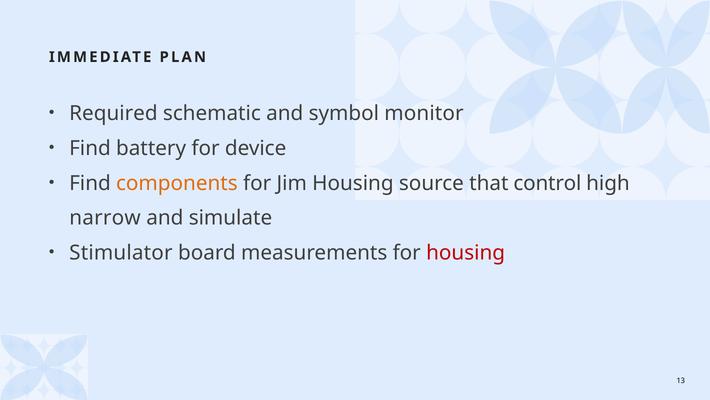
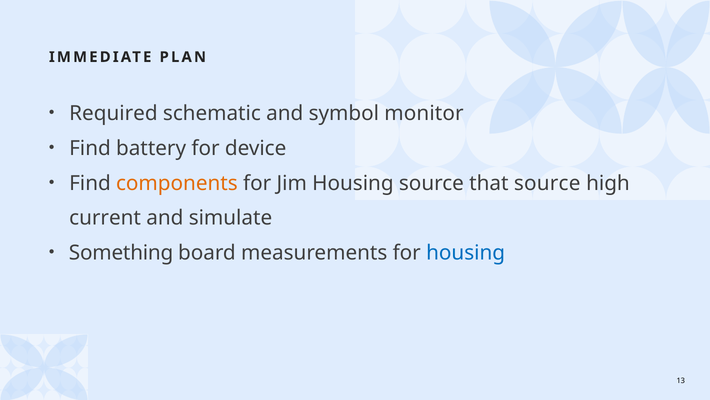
that control: control -> source (547, 183)
narrow: narrow -> current (105, 218)
Stimulator: Stimulator -> Something (121, 253)
housing colour: red -> blue (466, 253)
